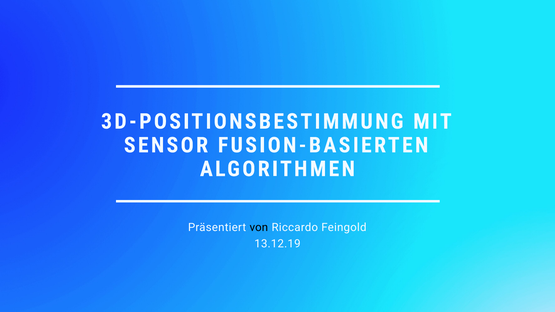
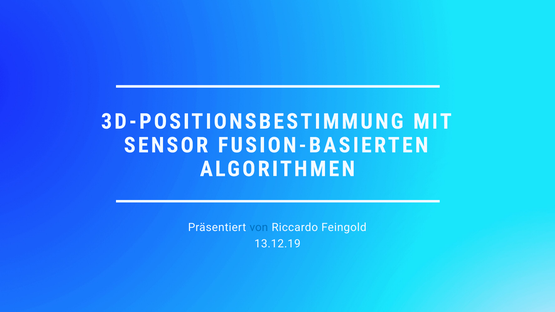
von colour: black -> blue (259, 228)
